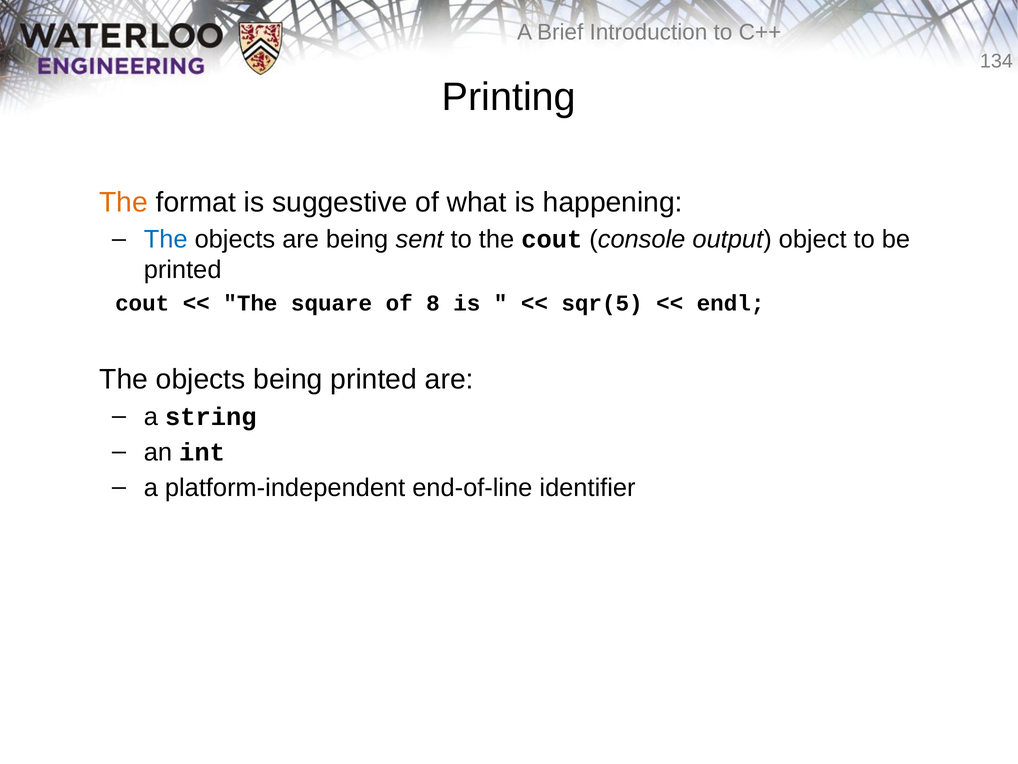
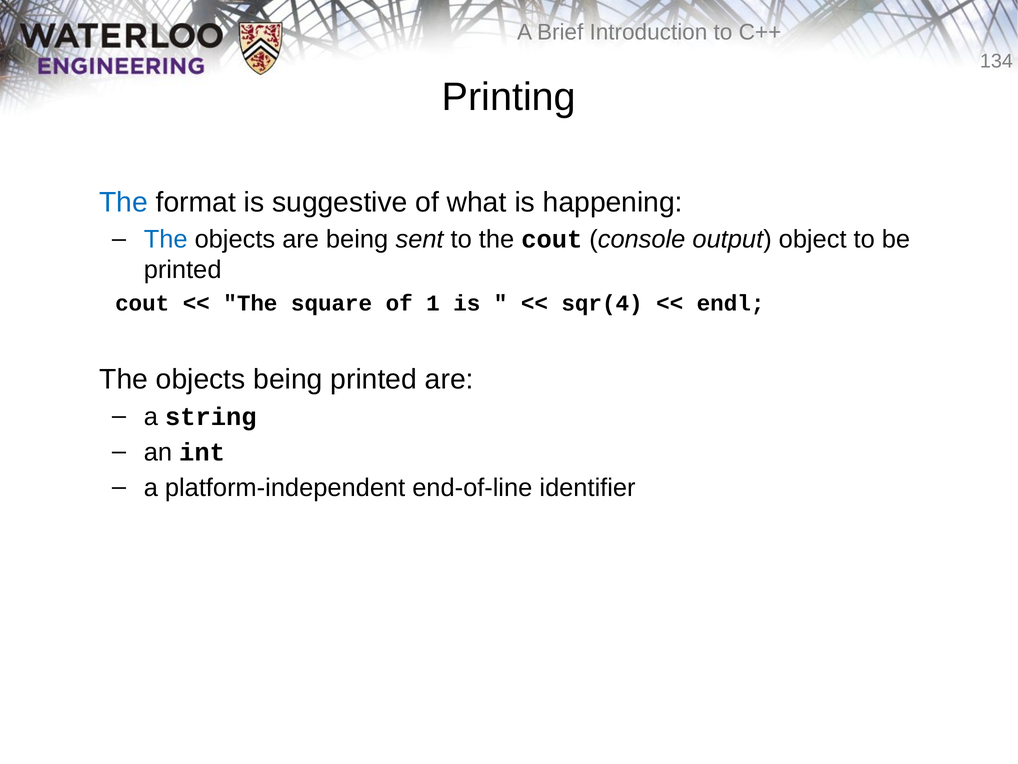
The colour: orange -> blue (124, 202)
8: 8 -> 1 (433, 303)
sqr(5: sqr(5 -> sqr(4 (602, 303)
